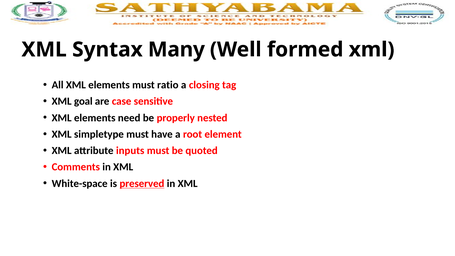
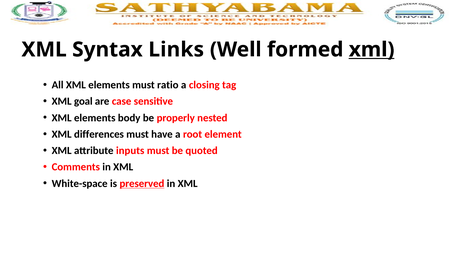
Many: Many -> Links (176, 50)
xml underline: none -> present (372, 50)
need: need -> body (129, 118)
simpletype: simpletype -> differences (99, 134)
